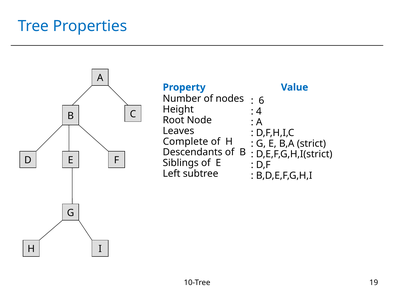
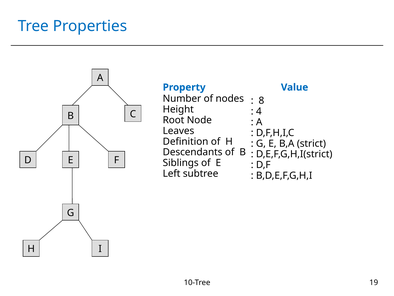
6: 6 -> 8 (261, 100)
Complete: Complete -> Definition (186, 141)
